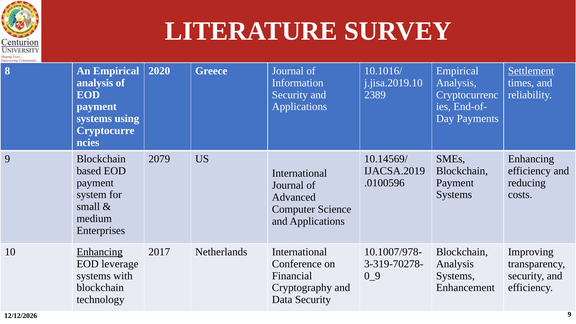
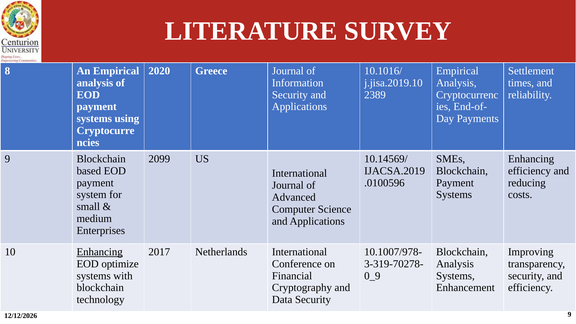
Settlement underline: present -> none (531, 71)
2079: 2079 -> 2099 (159, 159)
leverage: leverage -> optimize (120, 264)
